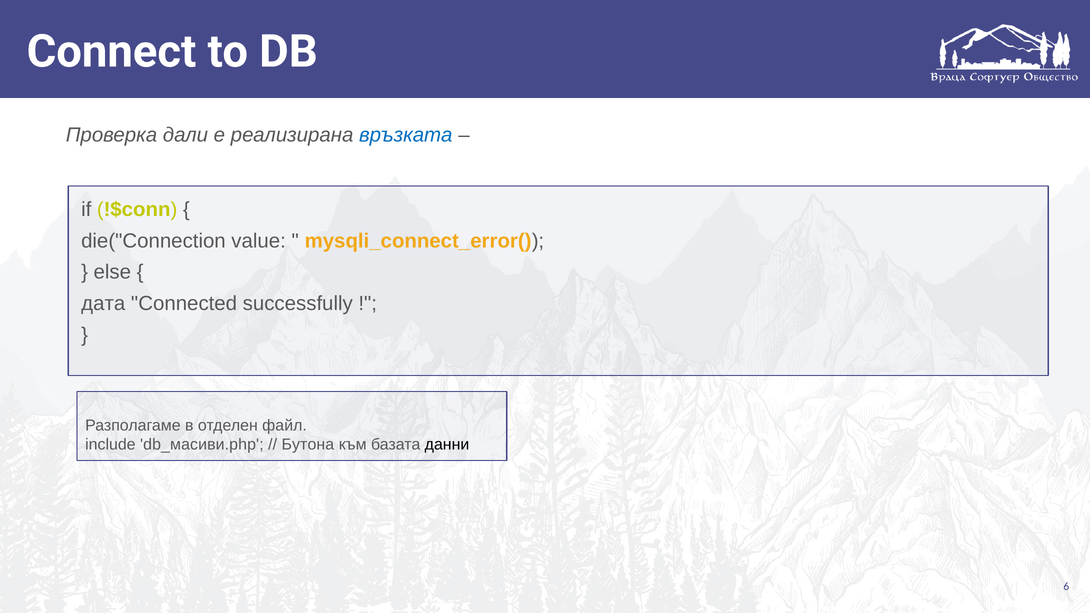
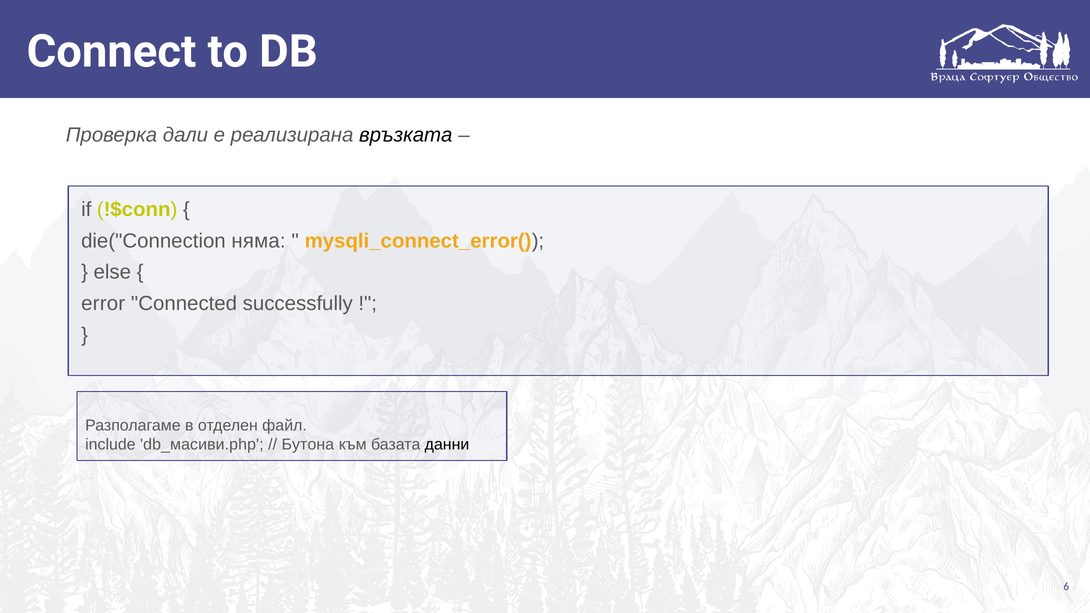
връзката colour: blue -> black (406, 135)
value: value -> няма (259, 241)
дата: дата -> error (103, 304)
